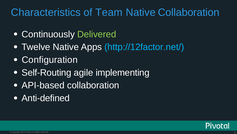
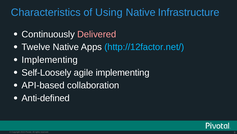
Team: Team -> Using (109, 12)
Native Collaboration: Collaboration -> Infrastructure (189, 12)
Delivered colour: light green -> pink (97, 34)
Configuration: Configuration -> Implementing (50, 60)
Self-Routing: Self-Routing -> Self-Loosely (46, 72)
